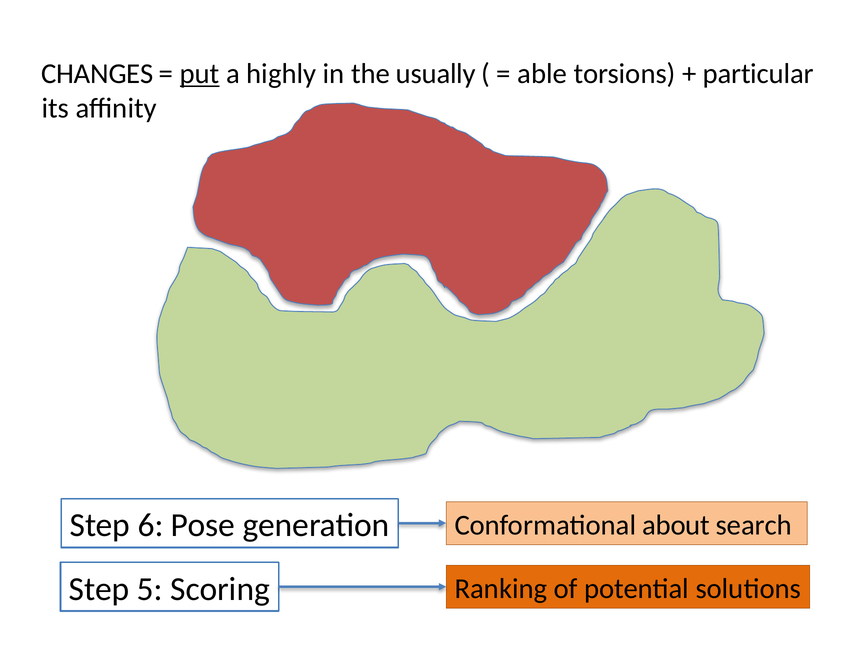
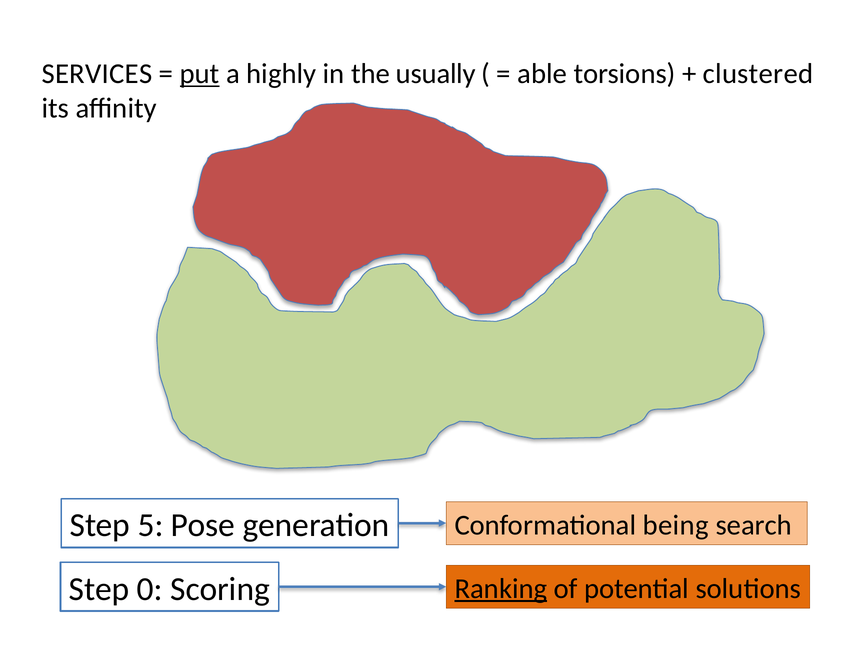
CHANGES: CHANGES -> SERVICES (97, 74)
particular: particular -> clustered (758, 74)
6: 6 -> 5 (150, 525)
about: about -> being (676, 525)
5: 5 -> 0 (150, 589)
Ranking underline: none -> present (501, 588)
